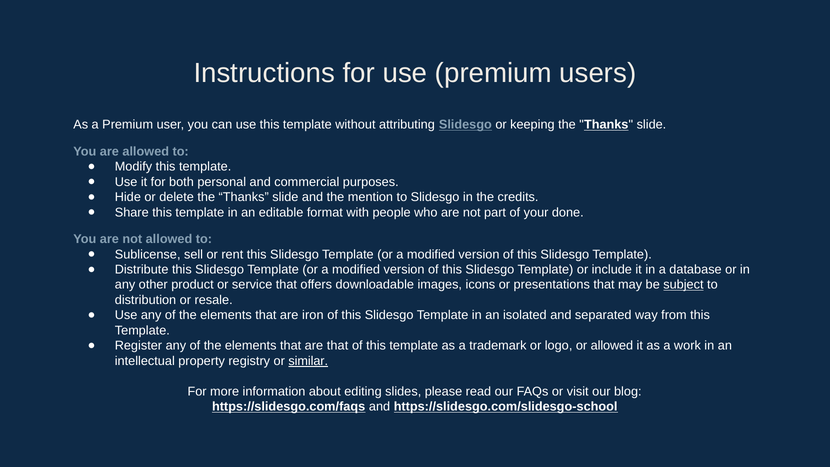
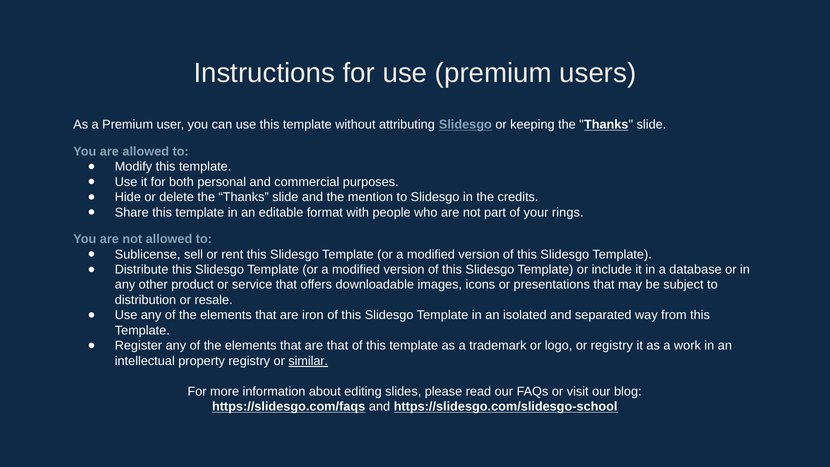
done: done -> rings (568, 212)
subject underline: present -> none (683, 285)
or allowed: allowed -> registry (612, 346)
